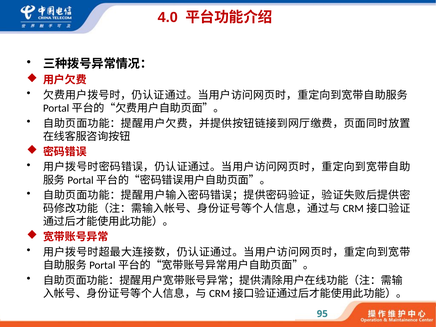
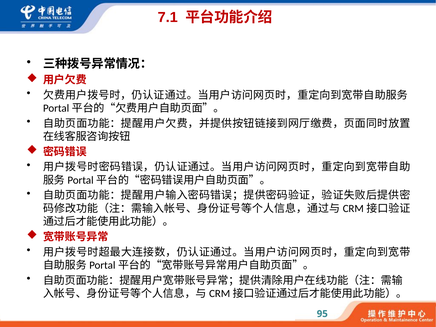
4.0: 4.0 -> 7.1 (168, 18)
